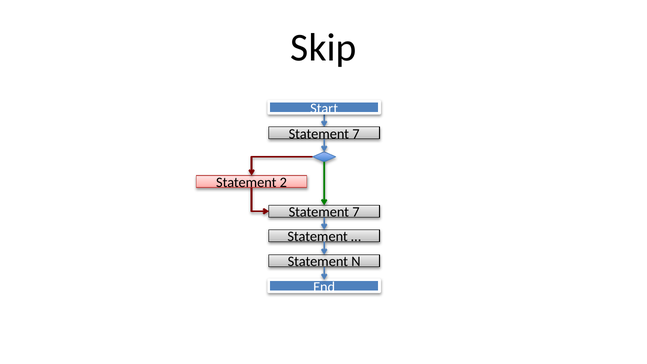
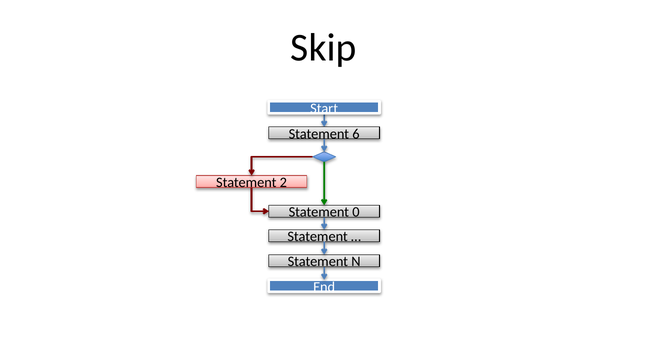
7: 7 -> 6 (356, 134)
7: 7 -> 0 (356, 212)
